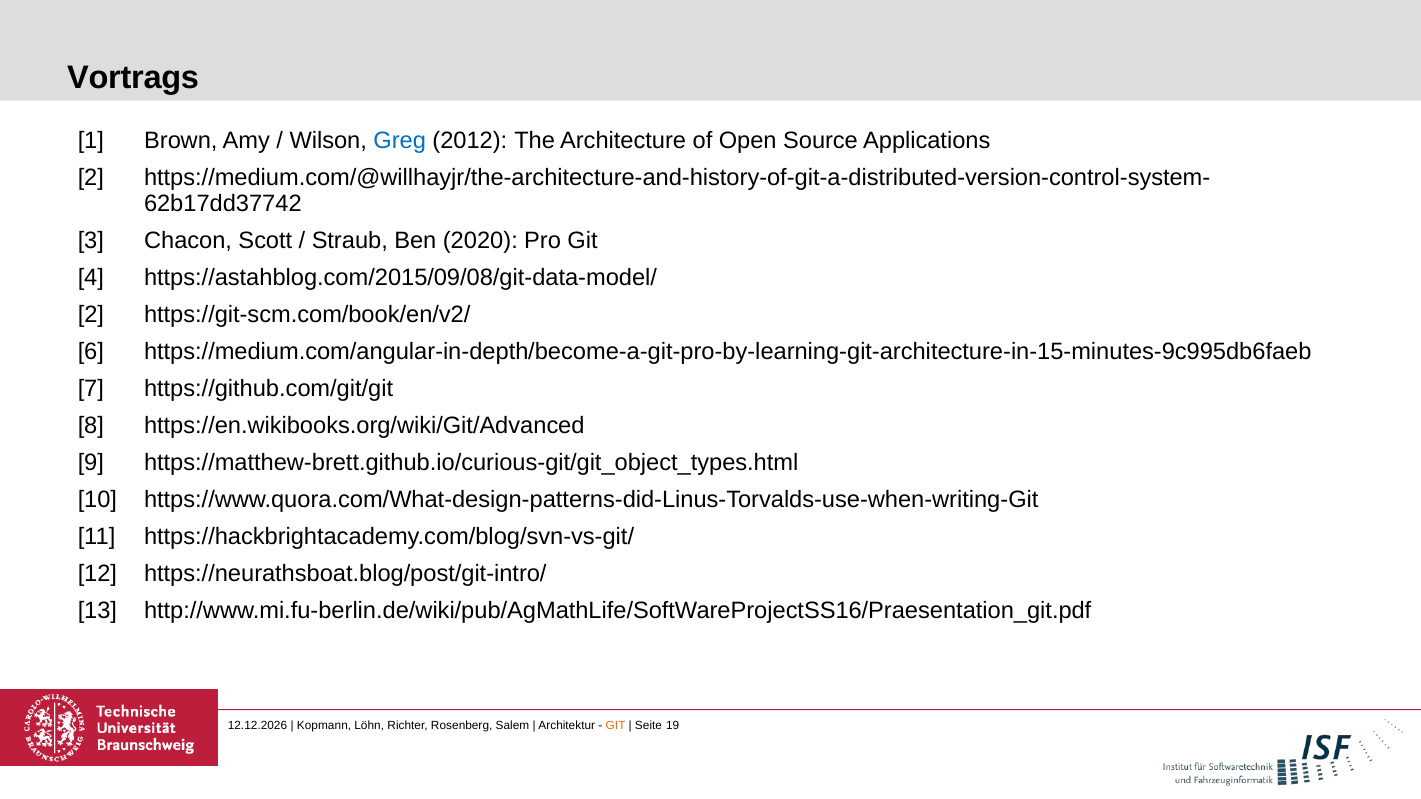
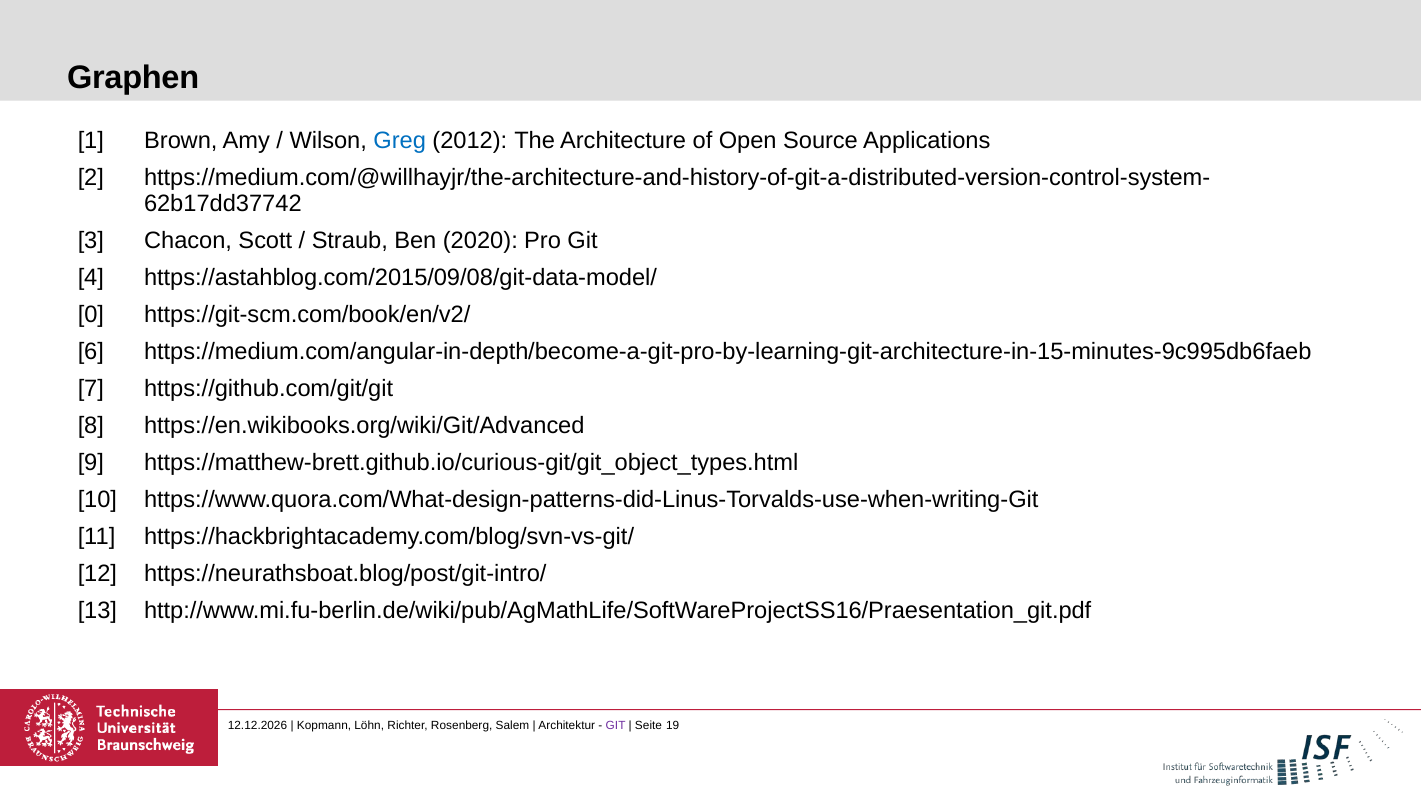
Vortrags: Vortrags -> Graphen (133, 78)
2: 2 -> 0 (91, 315)
GIT colour: orange -> purple (616, 726)
